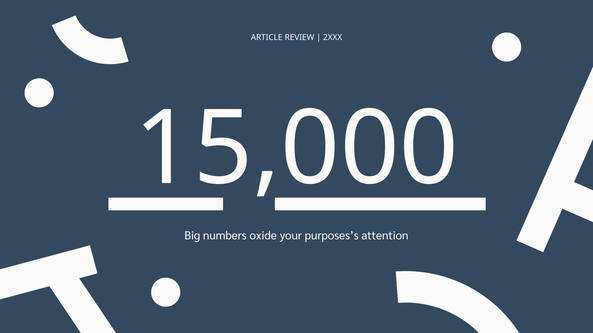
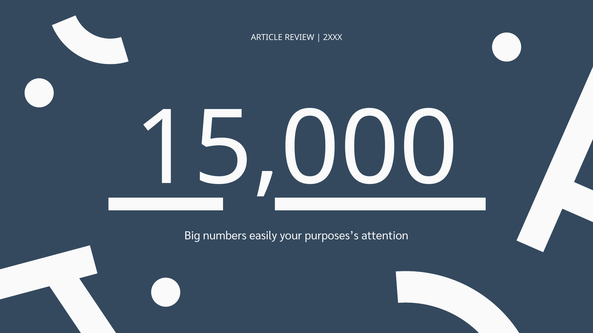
oxide: oxide -> easily (263, 236)
